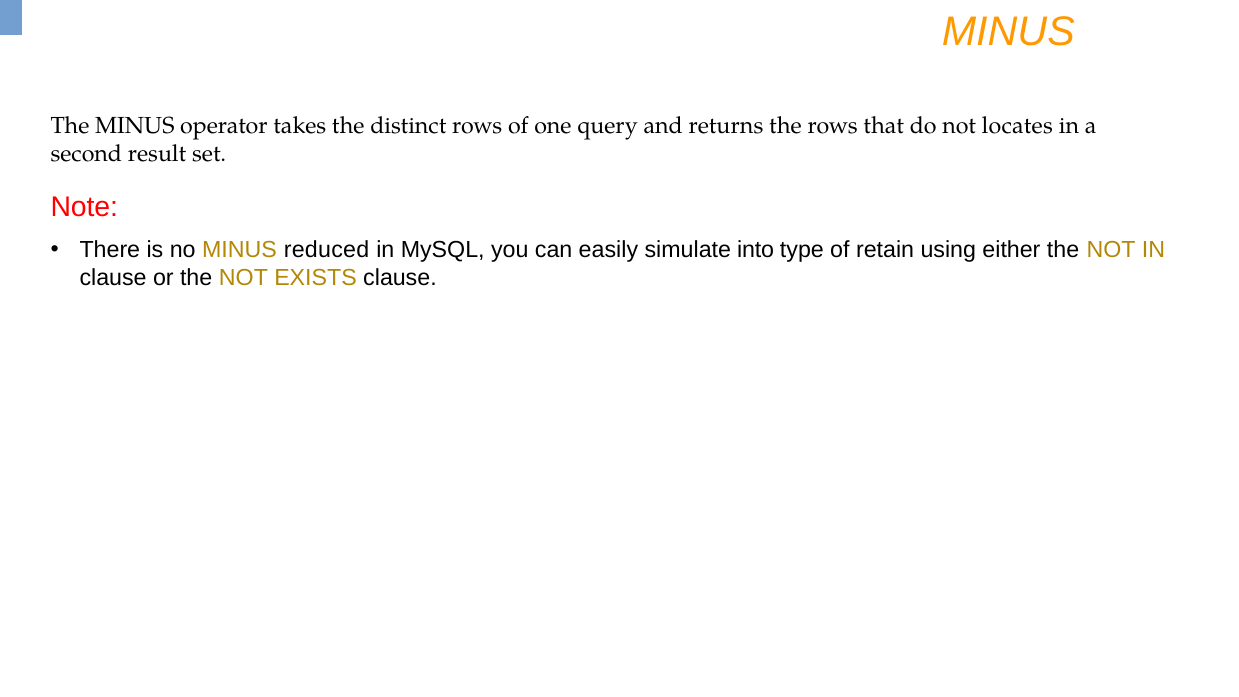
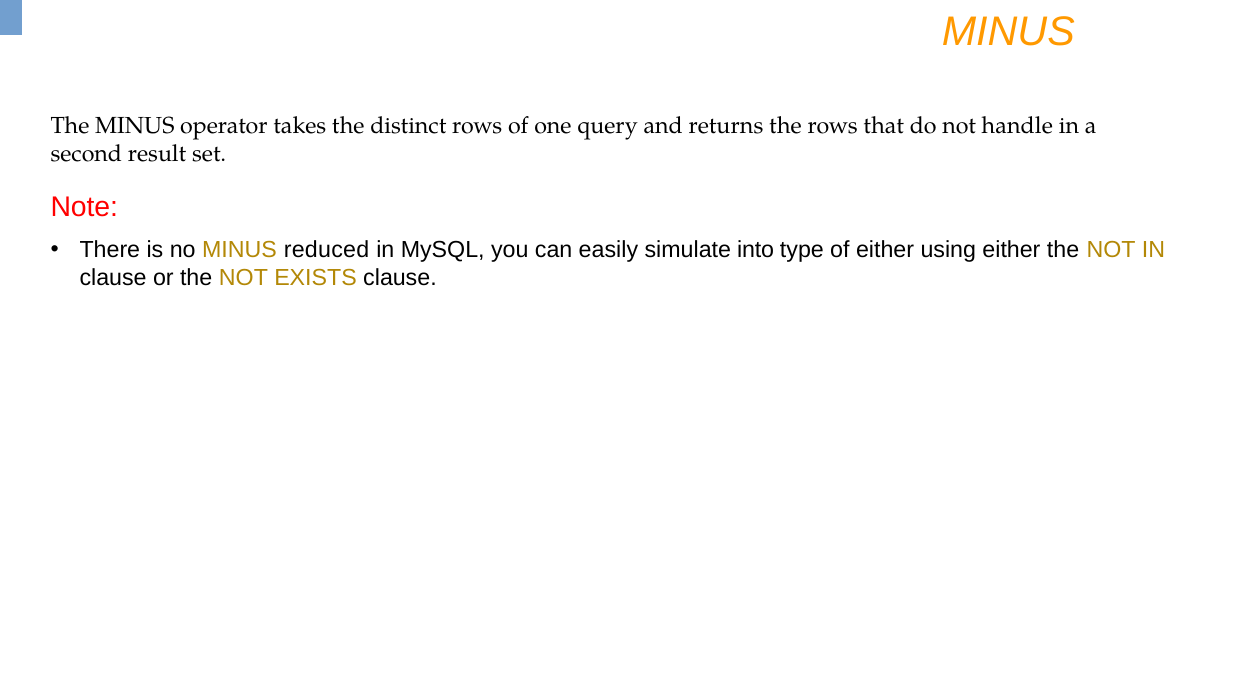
locates: locates -> handle (1017, 126)
of retain: retain -> either (885, 250)
